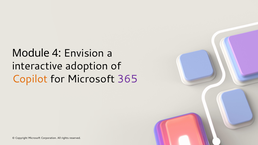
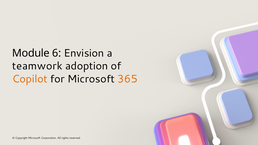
4: 4 -> 6 (57, 53)
interactive: interactive -> teamwork (37, 66)
365 colour: purple -> orange (128, 79)
